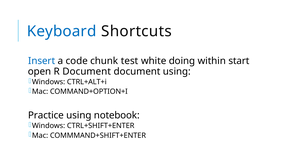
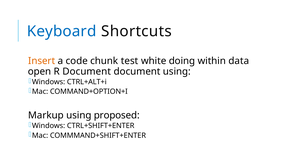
Insert colour: blue -> orange (42, 61)
start: start -> data (239, 61)
Practice: Practice -> Markup (46, 115)
notebook: notebook -> proposed (117, 115)
